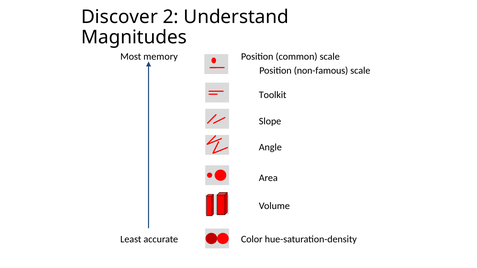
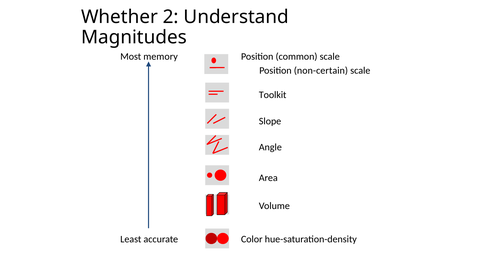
Discover: Discover -> Whether (120, 17)
non-famous: non-famous -> non-certain (321, 71)
